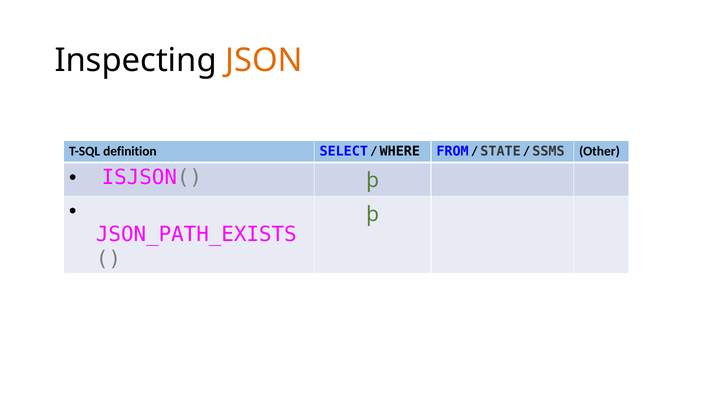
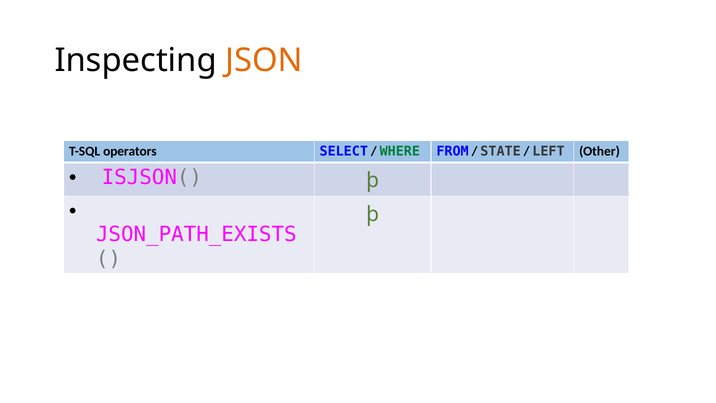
definition: definition -> operators (130, 151)
WHERE colour: black -> green (400, 151)
SSMS: SSMS -> LEFT (548, 151)
